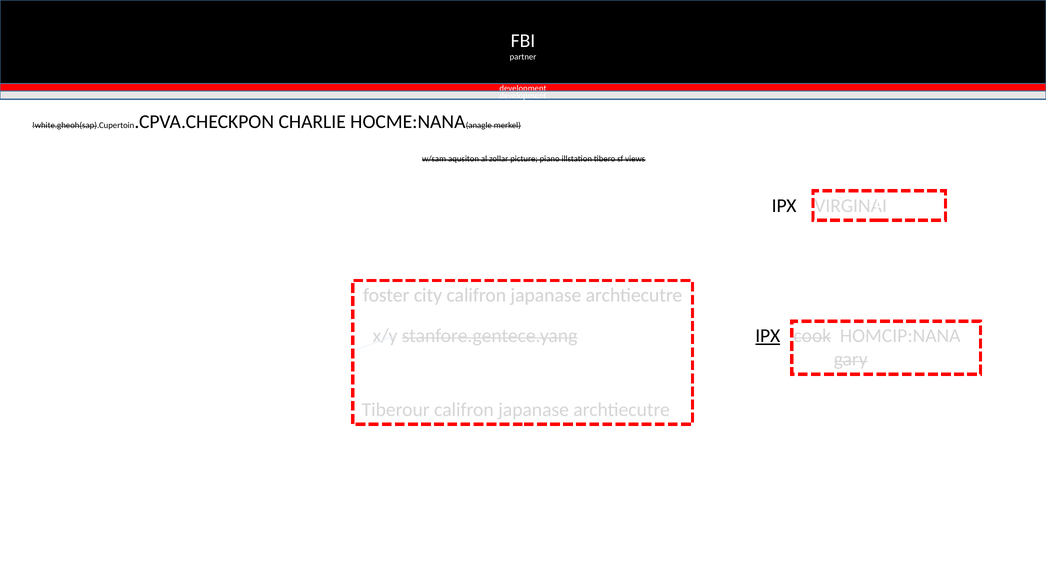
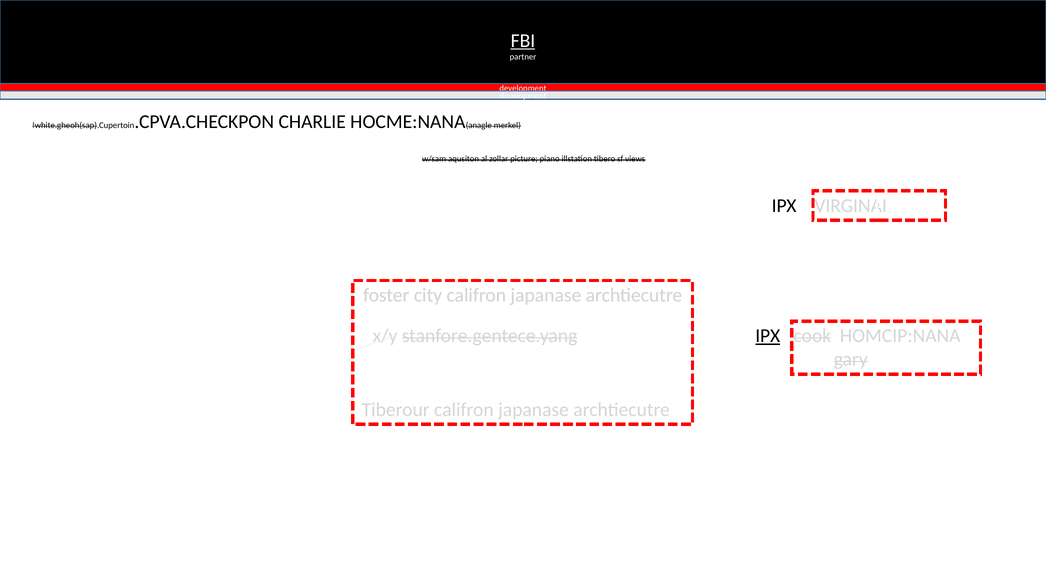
FBI underline: none -> present (523, 41)
